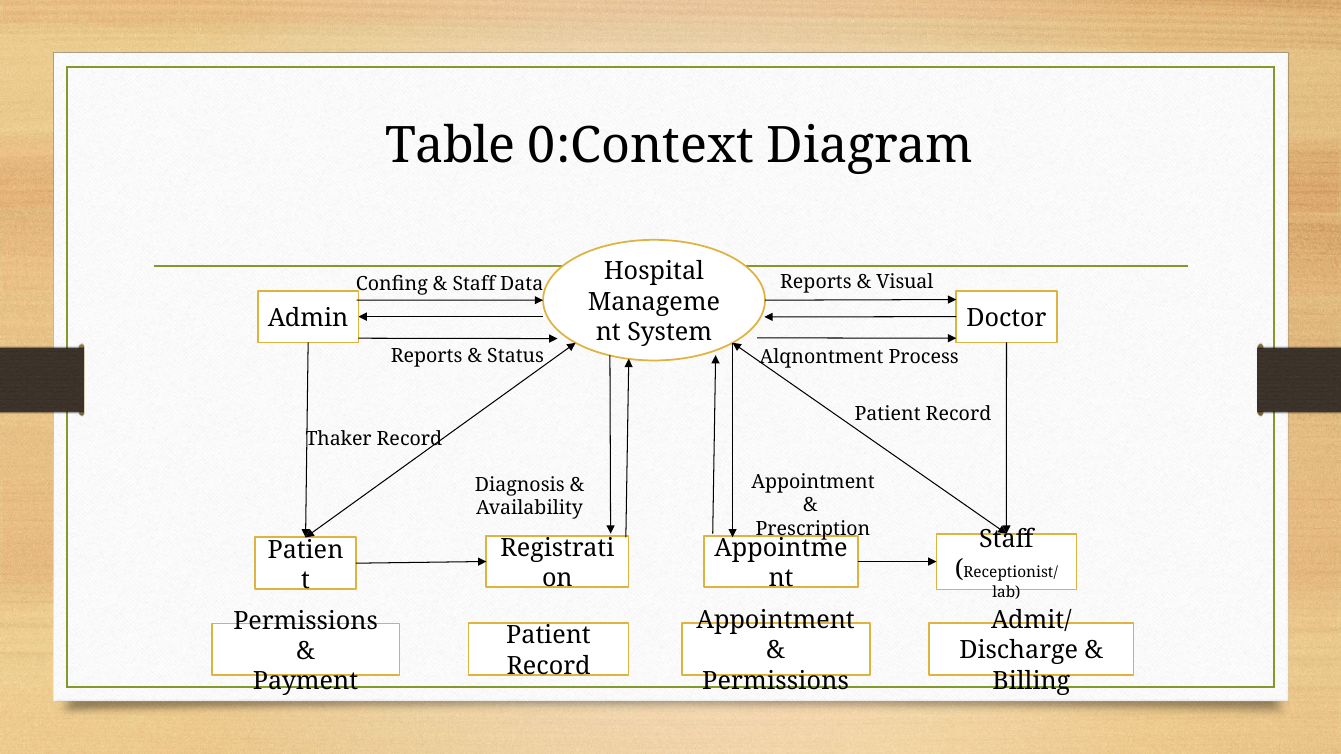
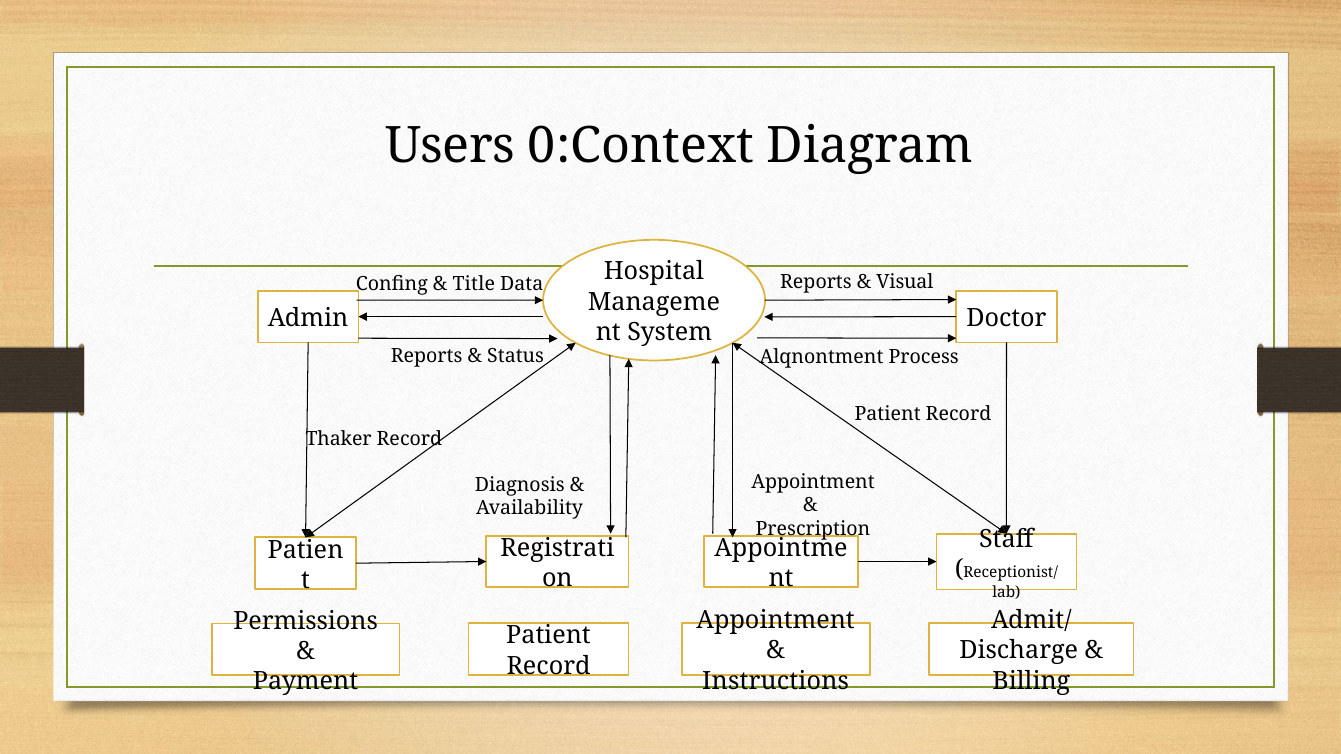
Table: Table -> Users (450, 146)
Staff: Staff -> Title (474, 284)
Permissions: Permissions -> Instructions (776, 681)
